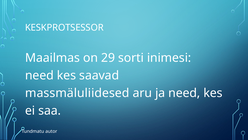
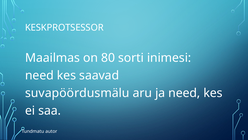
29: 29 -> 80 (108, 58)
massmäluliidesed: massmäluliidesed -> suvapöördusmälu (77, 93)
